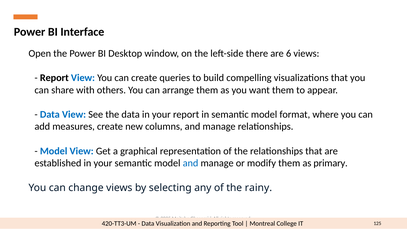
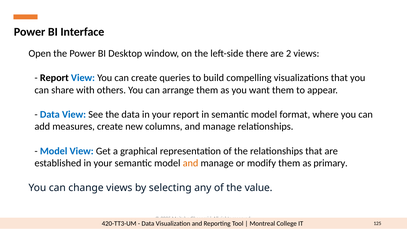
6: 6 -> 2 (289, 53)
and colour: blue -> orange (191, 163)
rainy: rainy -> value (259, 188)
